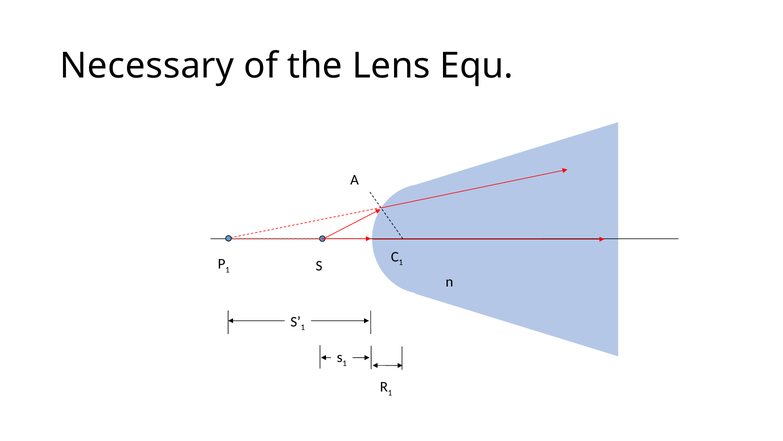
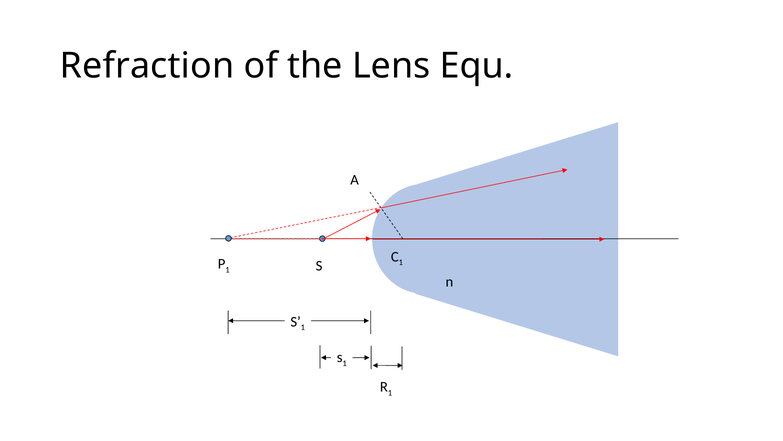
Necessary: Necessary -> Refraction (147, 66)
